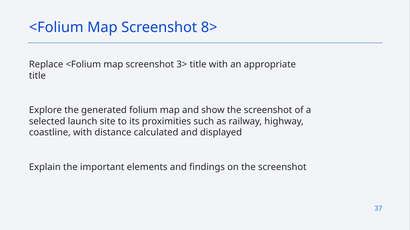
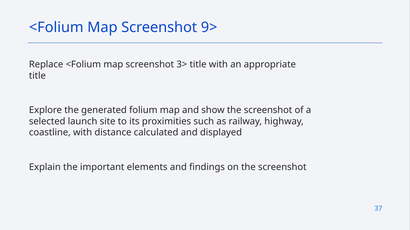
8>: 8> -> 9> (209, 27)
